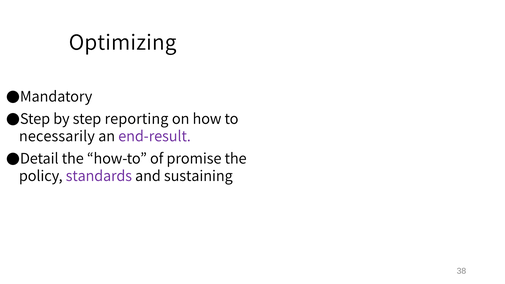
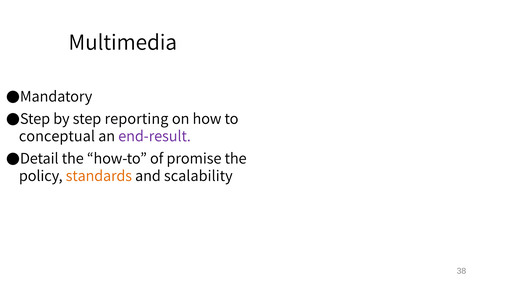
Optimizing: Optimizing -> Multimedia (123, 42)
necessarily: necessarily -> conceptual (57, 136)
standards colour: purple -> orange (99, 176)
sustaining: sustaining -> scalability (198, 176)
